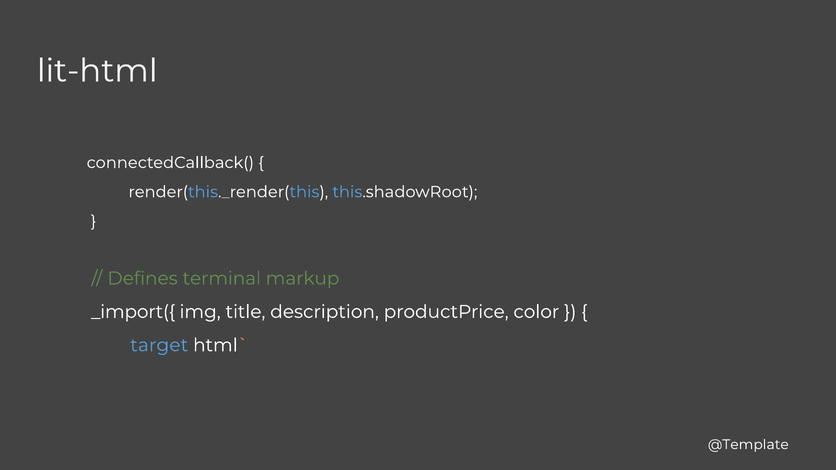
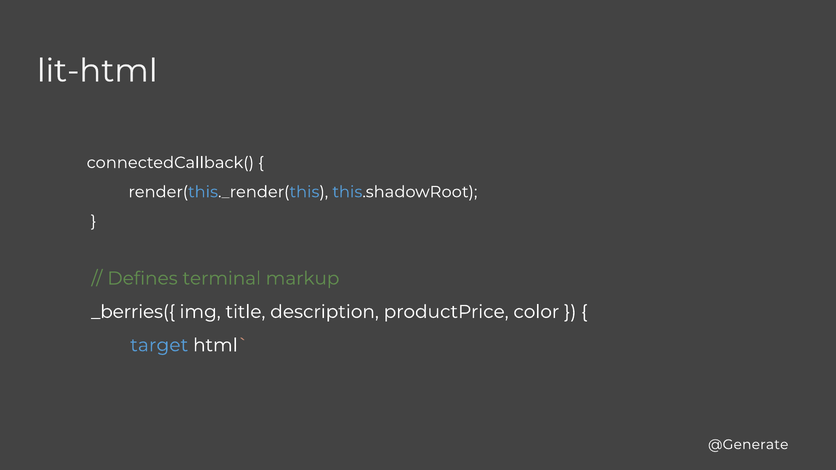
_import({: _import({ -> _berries({ (133, 312)
@Template: @Template -> @Generate (748, 445)
